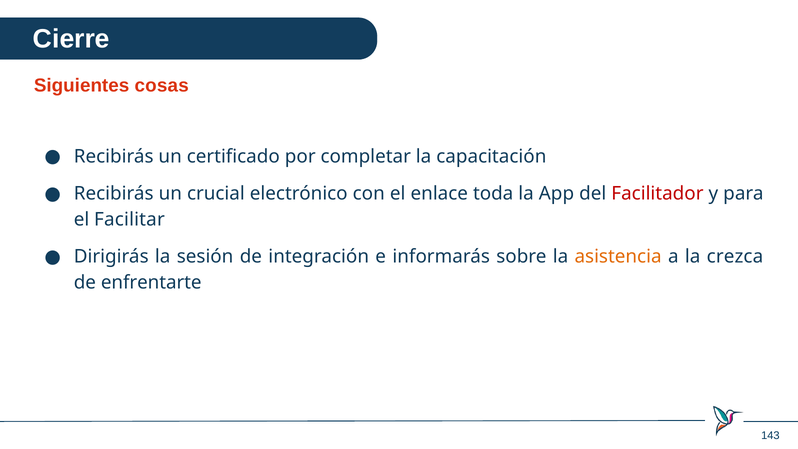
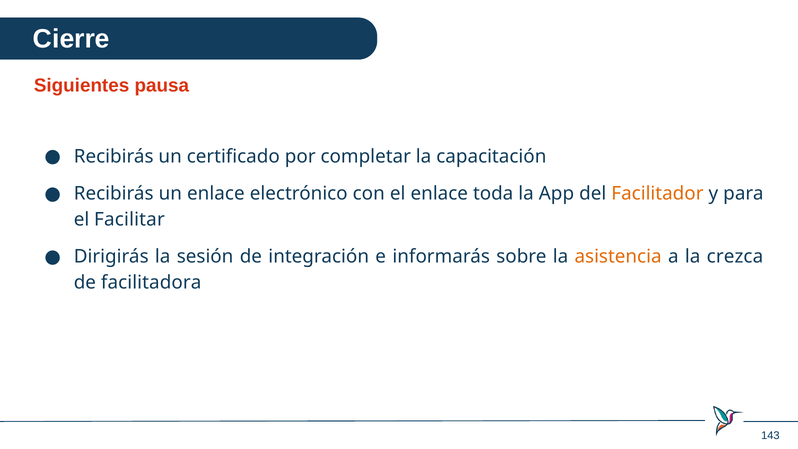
cosas: cosas -> pausa (162, 86)
un crucial: crucial -> enlace (216, 193)
Facilitador colour: red -> orange (657, 193)
enfrentarte: enfrentarte -> facilitadora (151, 282)
